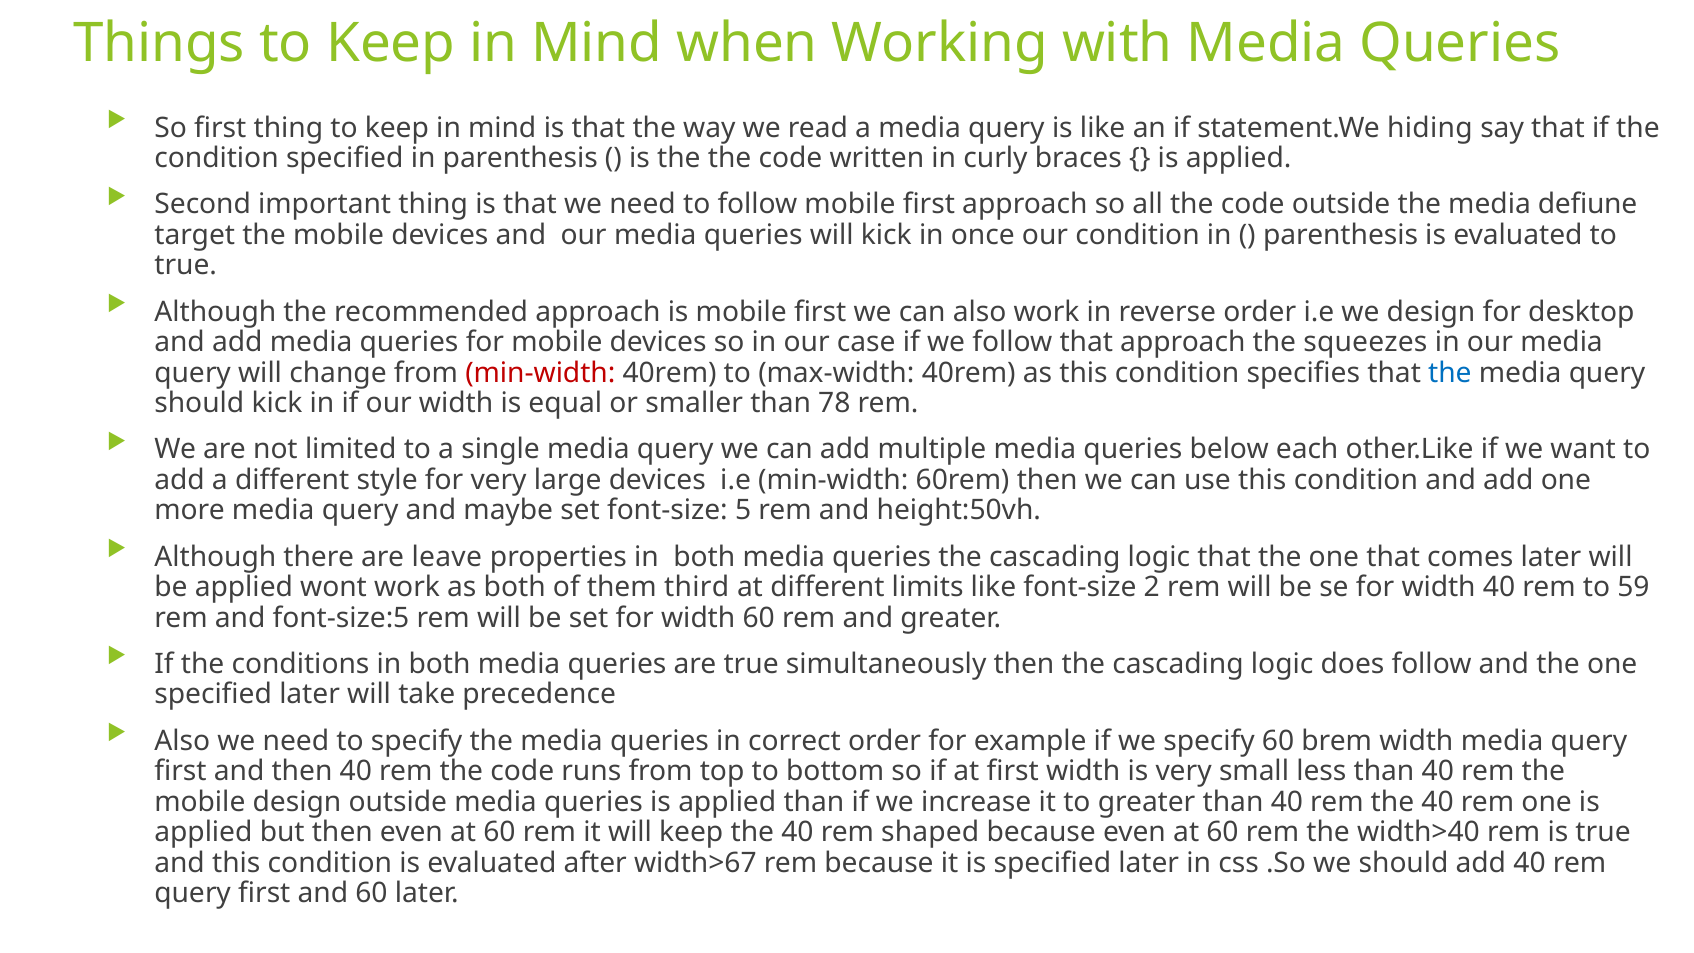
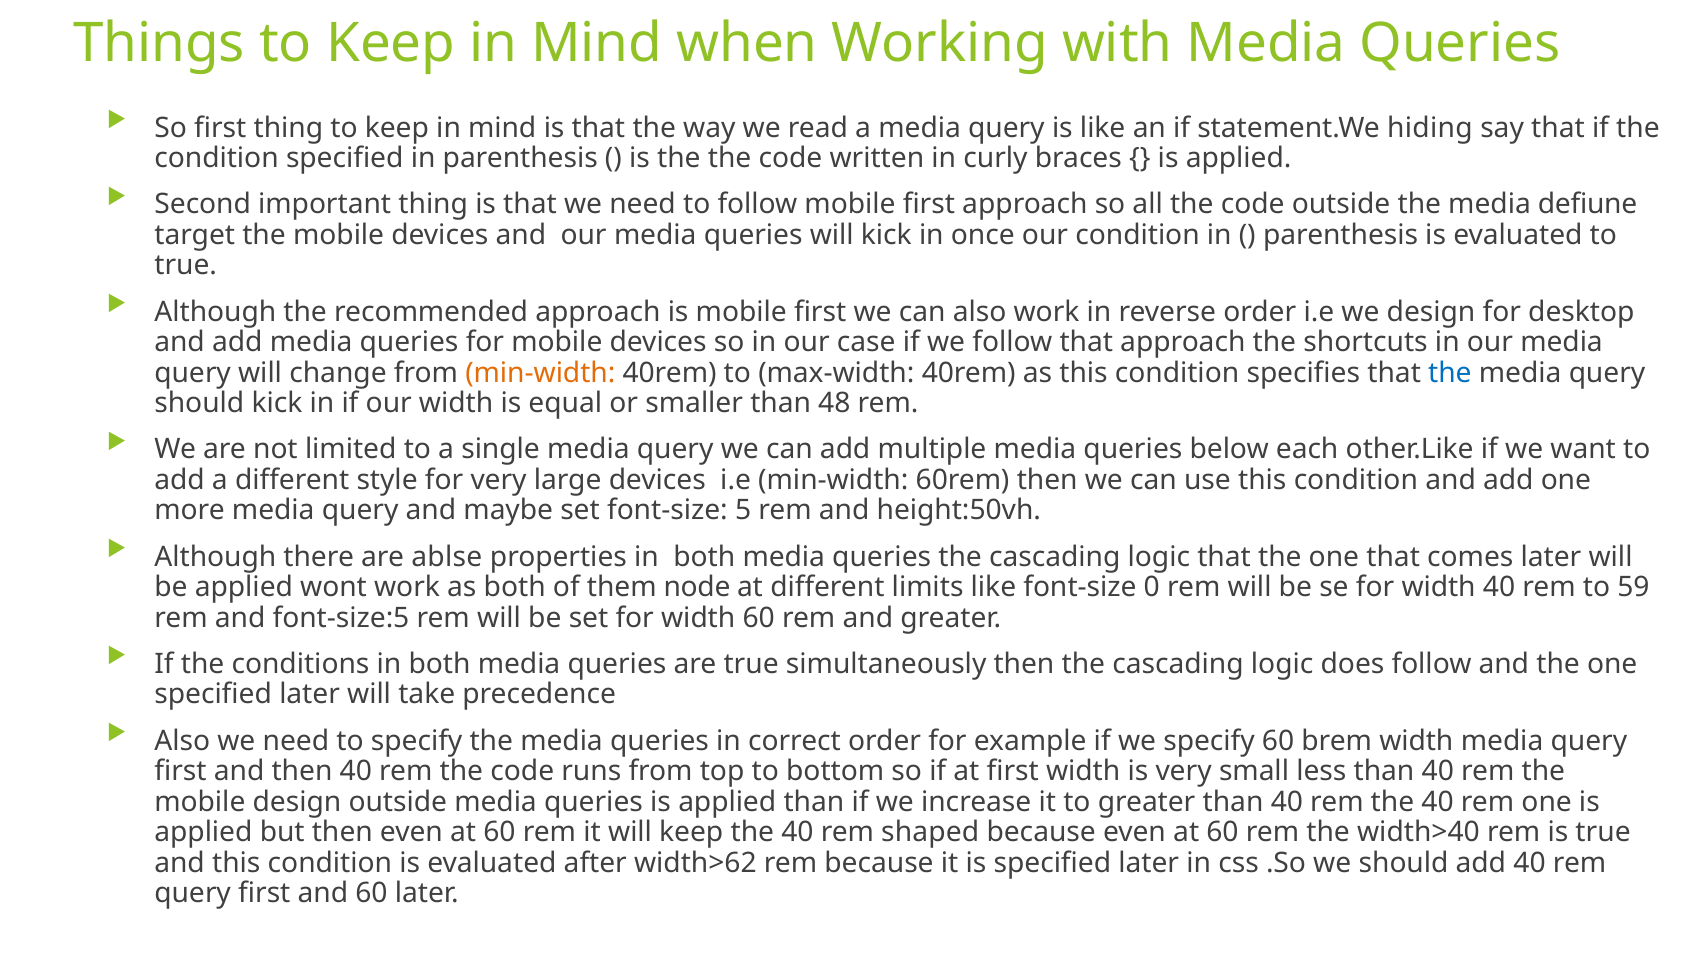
squeezes: squeezes -> shortcuts (1366, 342)
min-width colour: red -> orange (540, 373)
78: 78 -> 48 (834, 403)
leave: leave -> ablse (447, 557)
third: third -> node (697, 587)
2: 2 -> 0 (1152, 587)
width>67: width>67 -> width>62 (695, 863)
